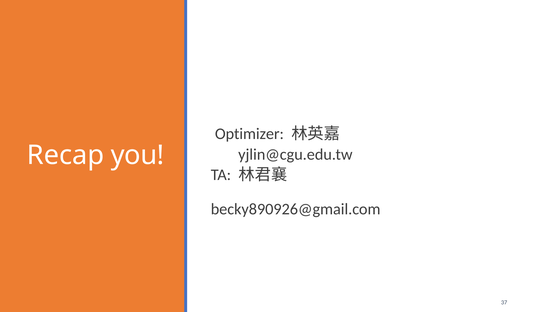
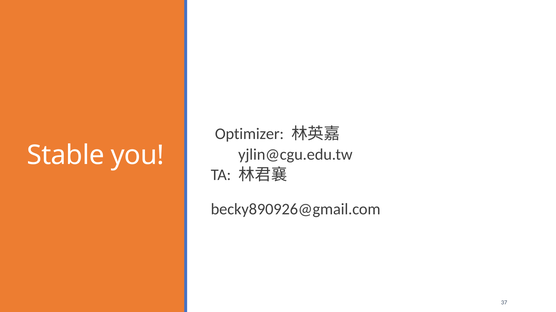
Recap: Recap -> Stable (66, 156)
